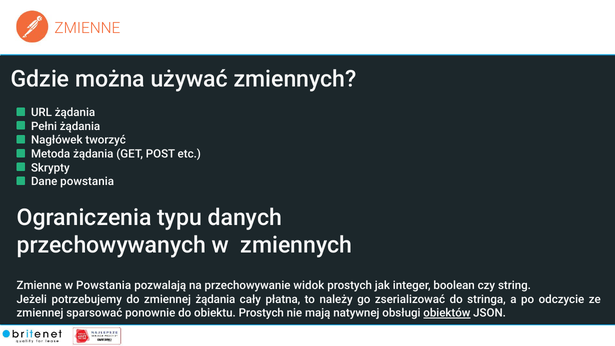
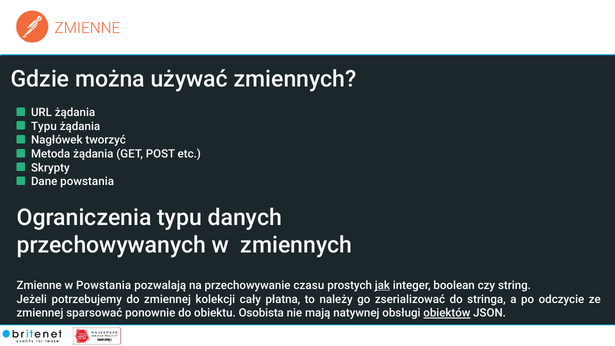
Pełni: Pełni -> Typu (44, 126)
widok: widok -> czasu (309, 285)
jak underline: none -> present (382, 285)
zmiennej żądania: żądania -> kolekcji (215, 299)
obiektu Prostych: Prostych -> Osobista (261, 313)
